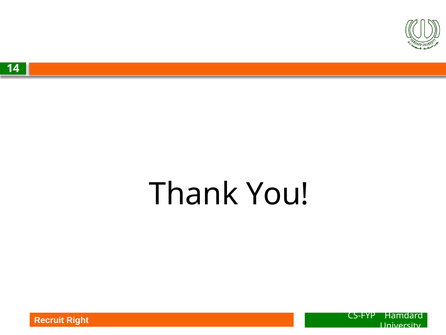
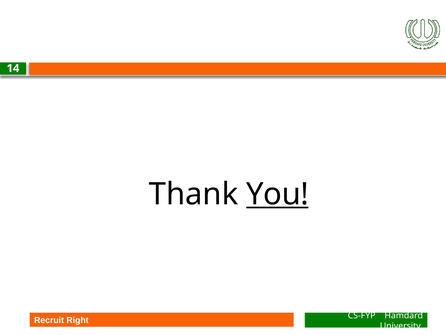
You underline: none -> present (277, 194)
